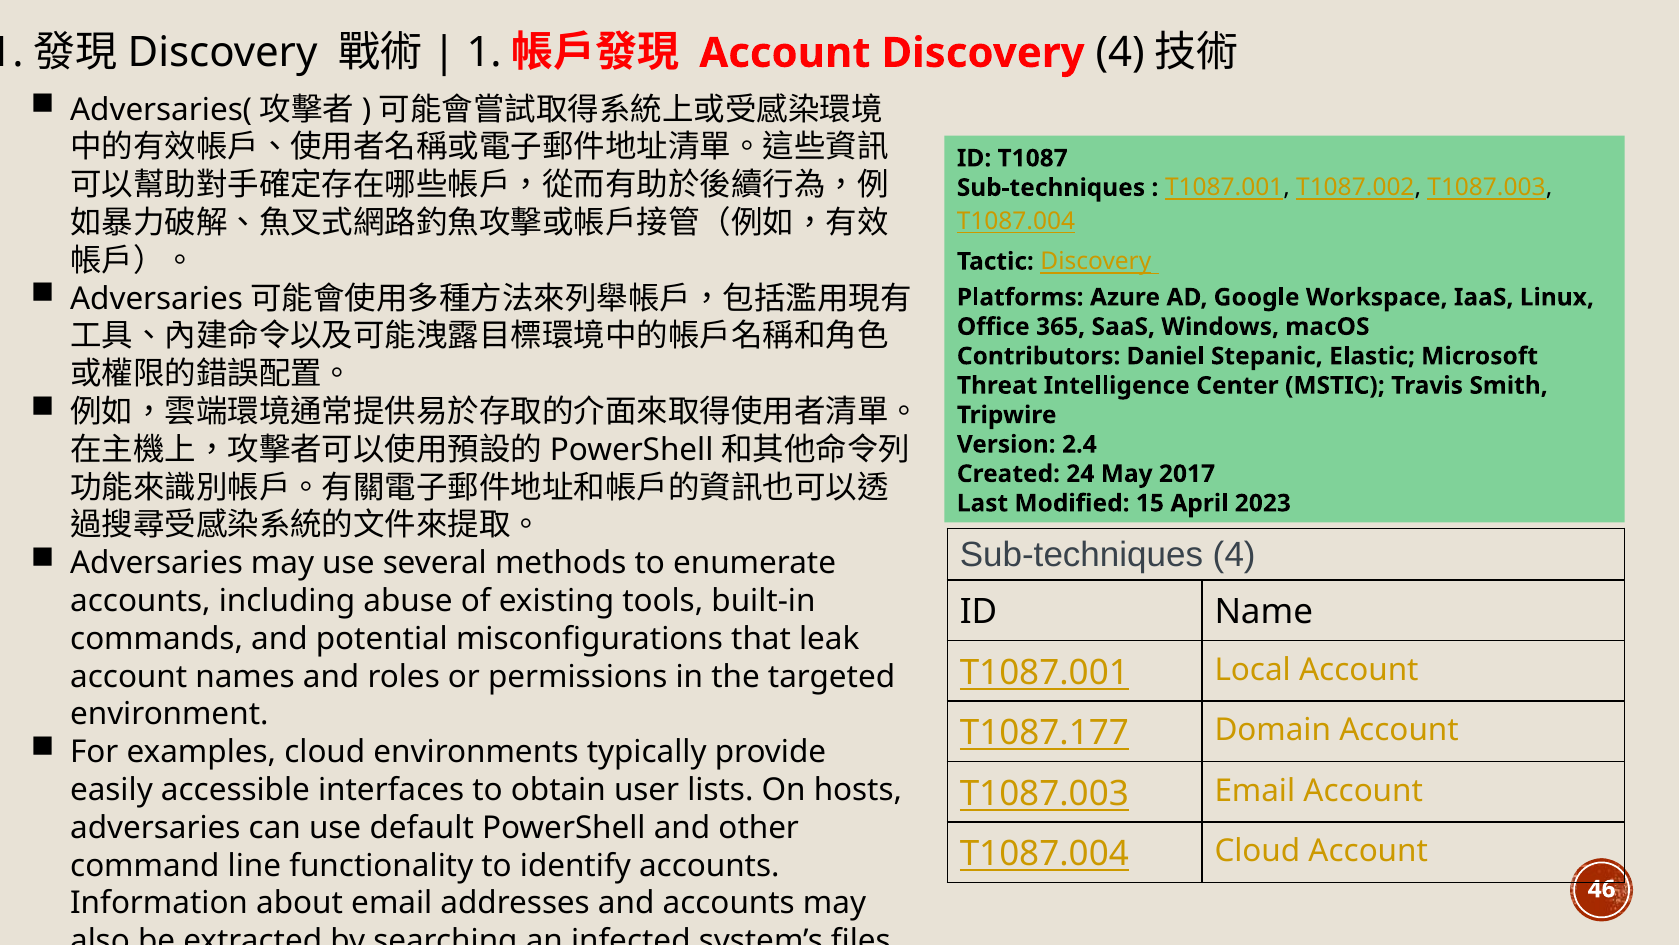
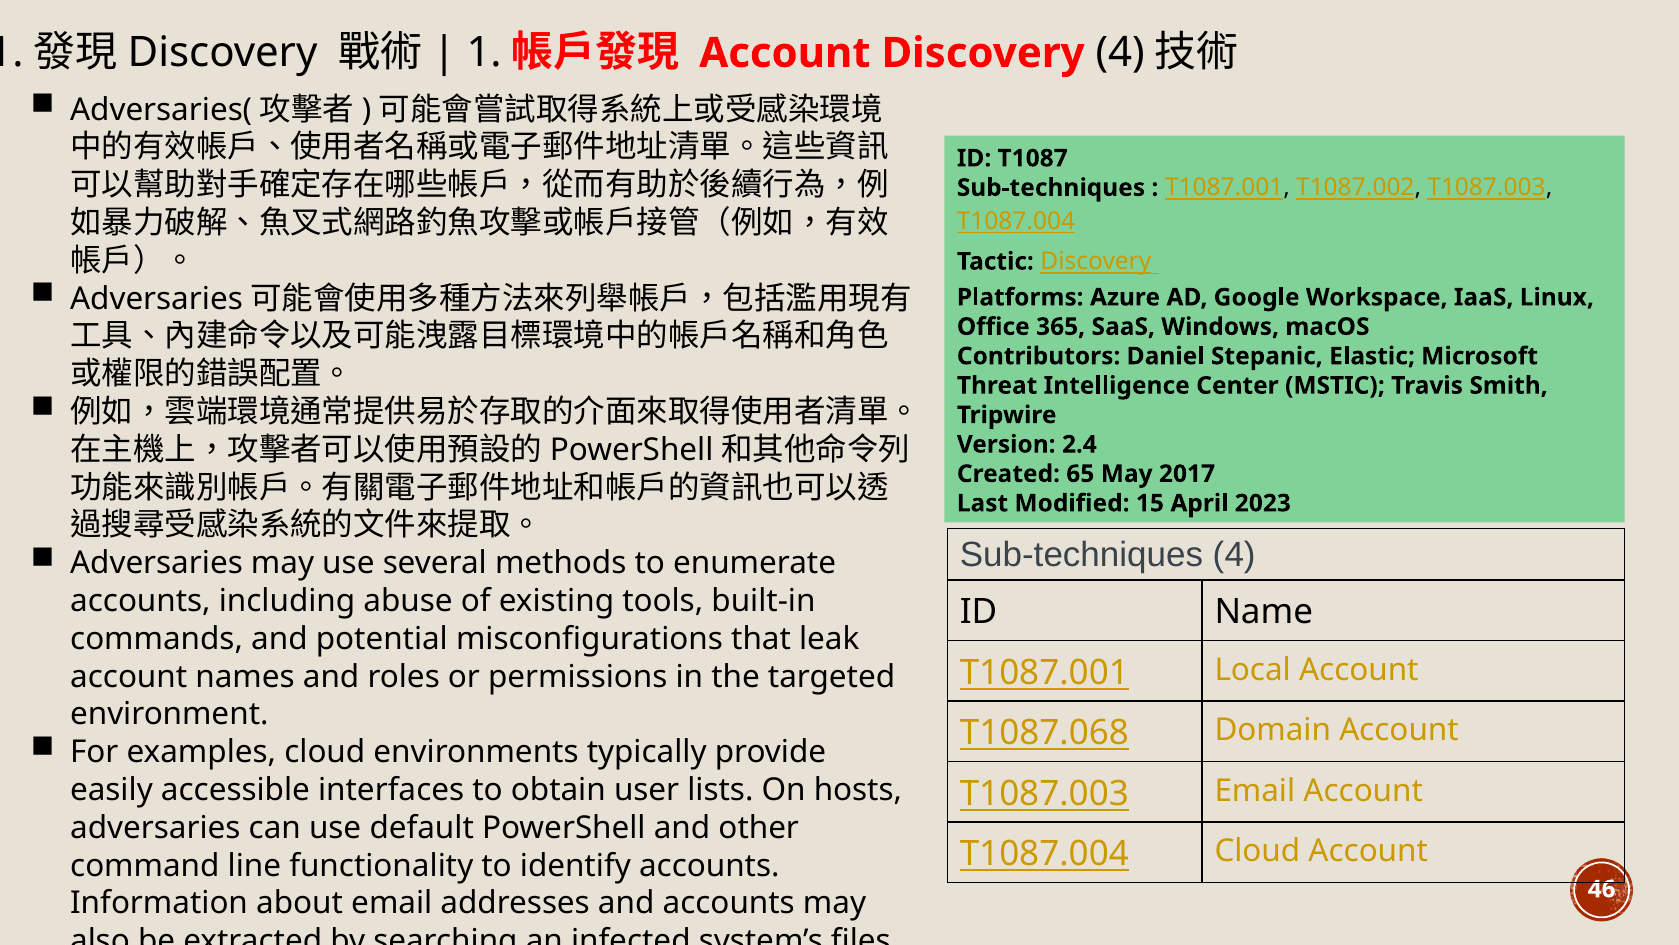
24: 24 -> 65 (1080, 474)
T1087.177: T1087.177 -> T1087.068 (1044, 733)
